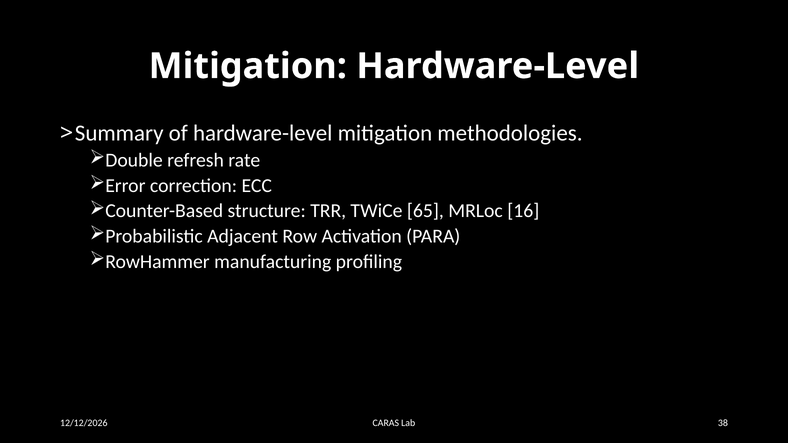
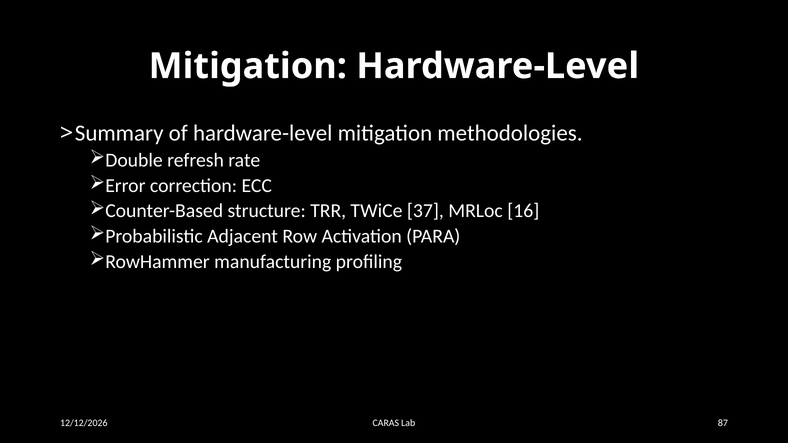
65: 65 -> 37 (425, 211)
38: 38 -> 87 (723, 423)
